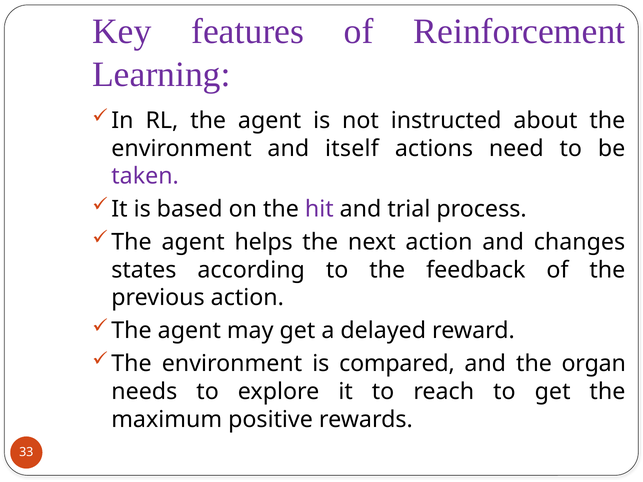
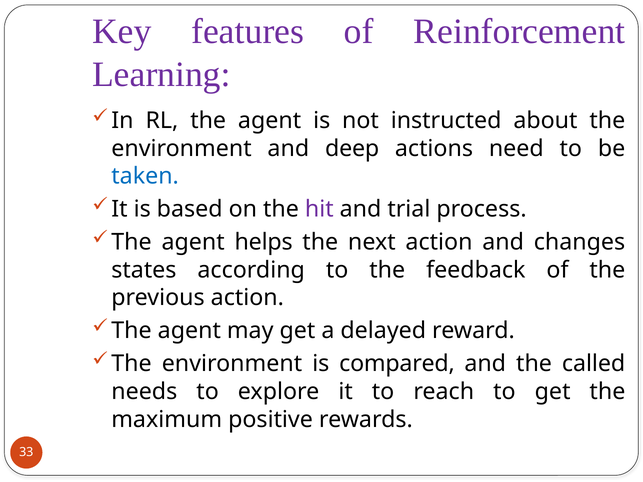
itself: itself -> deep (352, 148)
taken colour: purple -> blue (145, 176)
organ: organ -> called (594, 364)
